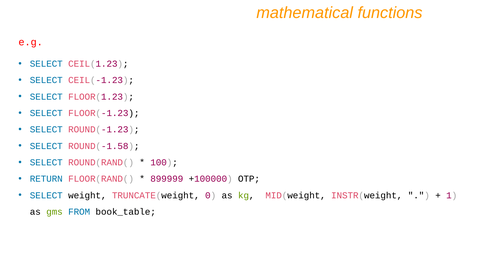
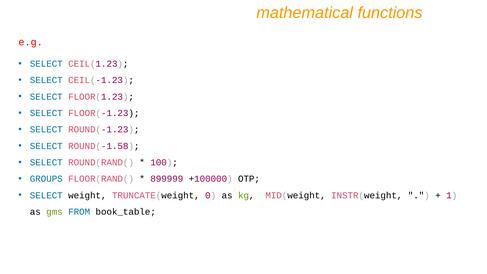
RETURN: RETURN -> GROUPS (46, 179)
